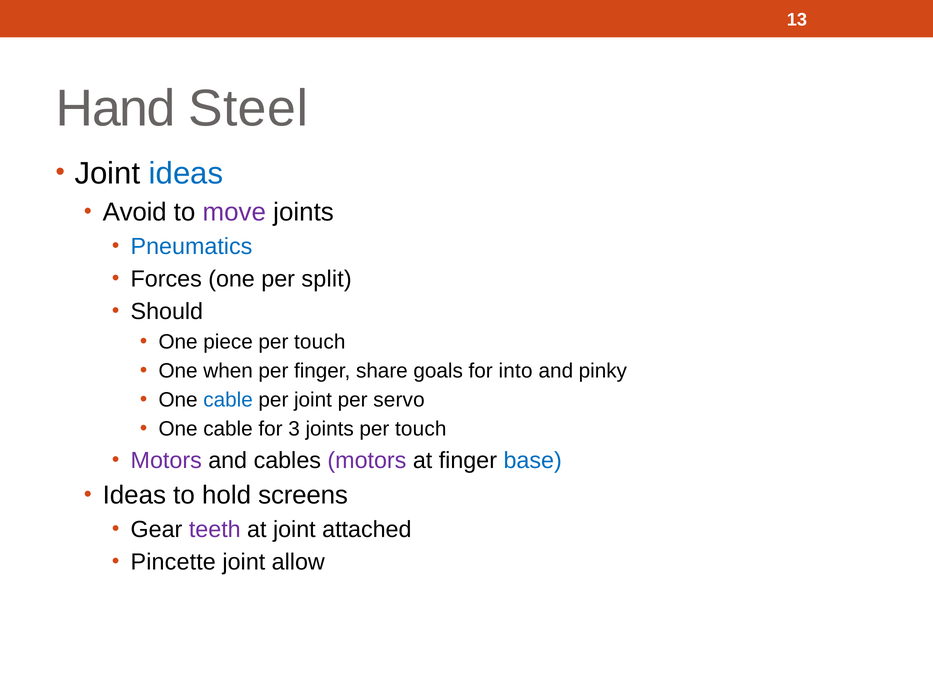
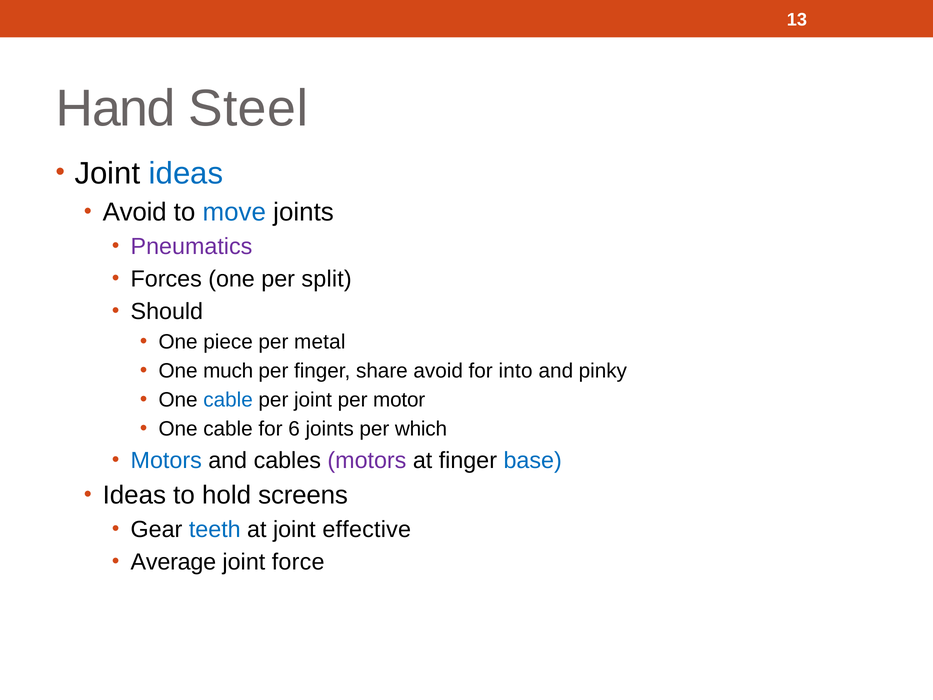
move colour: purple -> blue (234, 212)
Pneumatics colour: blue -> purple (191, 246)
touch: touch -> metal (320, 342)
when: when -> much (228, 371)
share goals: goals -> avoid (438, 371)
servo: servo -> motor (399, 400)
3: 3 -> 6 (294, 429)
joints per touch: touch -> which (421, 429)
Motors colour: purple -> blue (166, 460)
teeth colour: purple -> blue (215, 529)
attached: attached -> effective (367, 529)
Pincette: Pincette -> Average (173, 562)
allow: allow -> force (298, 562)
